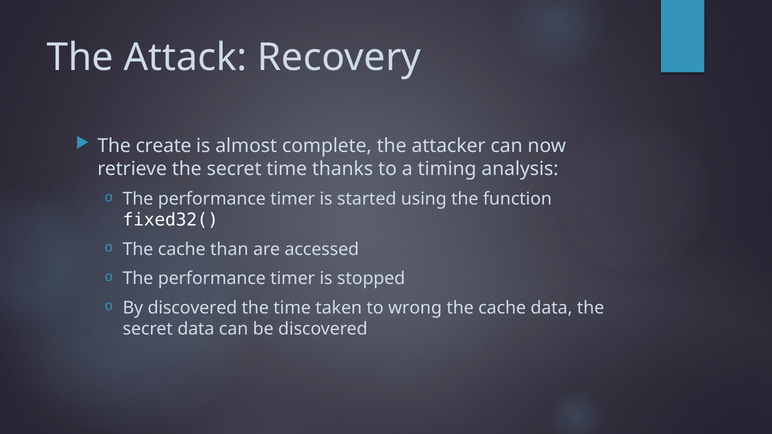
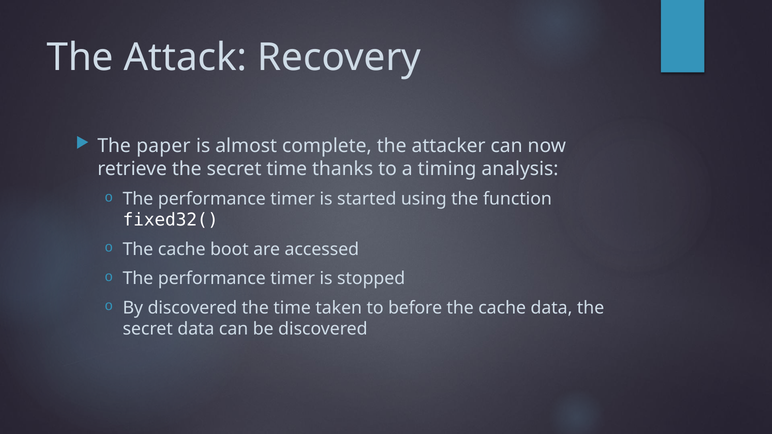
create: create -> paper (163, 146)
than: than -> boot (229, 250)
wrong: wrong -> before (415, 308)
